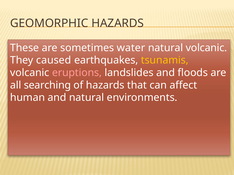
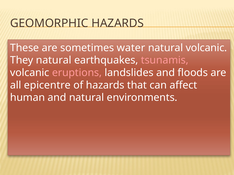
They caused: caused -> natural (54, 60)
tsunamis colour: yellow -> pink (165, 60)
searching: searching -> epicentre (47, 85)
